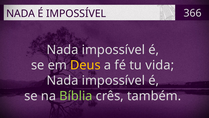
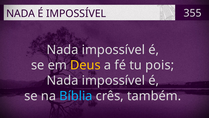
366: 366 -> 355 (193, 13)
vida: vida -> pois (160, 65)
Bíblia colour: light green -> light blue (76, 96)
